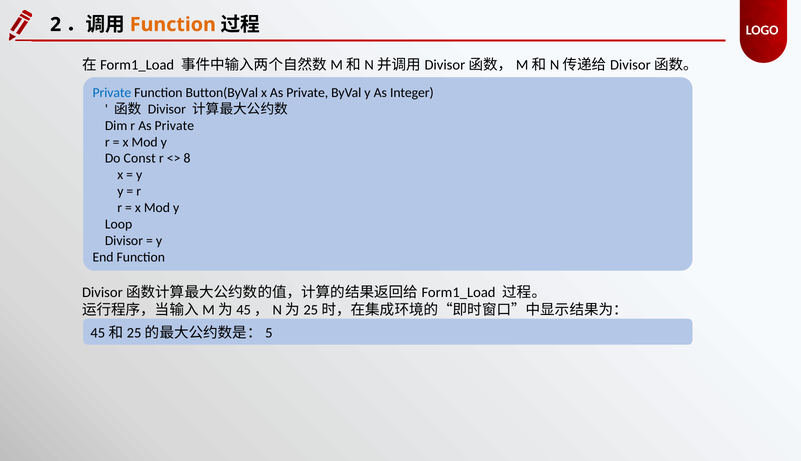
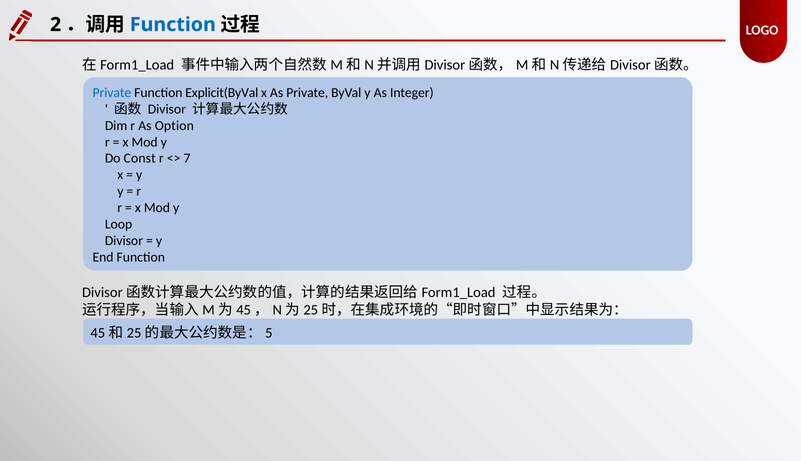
Function colour: orange -> blue (173, 25)
Button(ByVal: Button(ByVal -> Explicit(ByVal (222, 93)
r As Private: Private -> Option (174, 126)
8: 8 -> 7 (187, 159)
